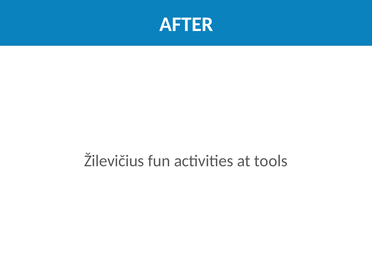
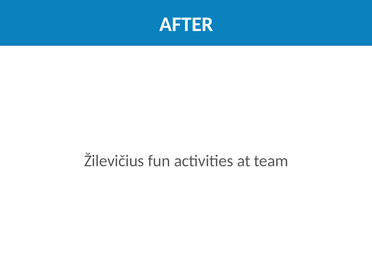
tools: tools -> team (271, 161)
